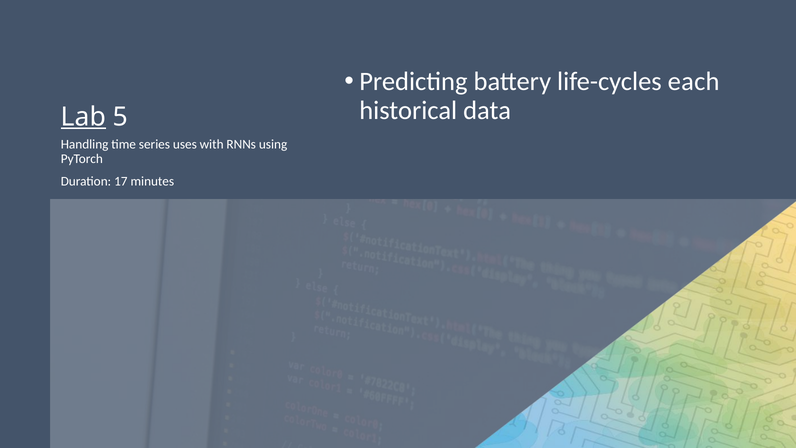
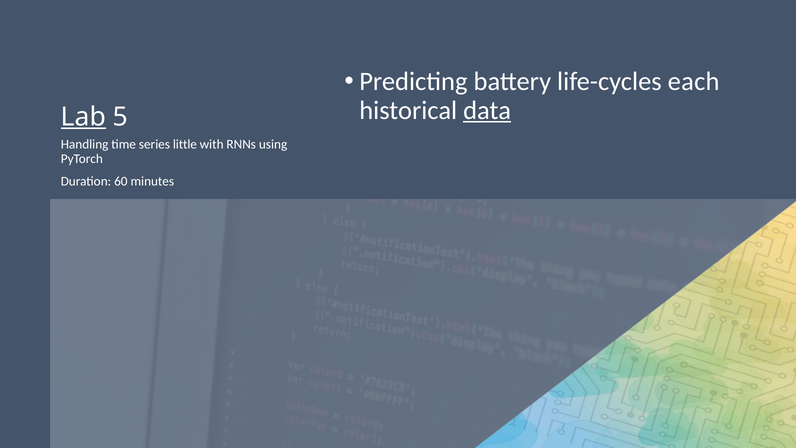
data underline: none -> present (487, 110)
uses: uses -> little (185, 144)
17: 17 -> 60 (121, 181)
